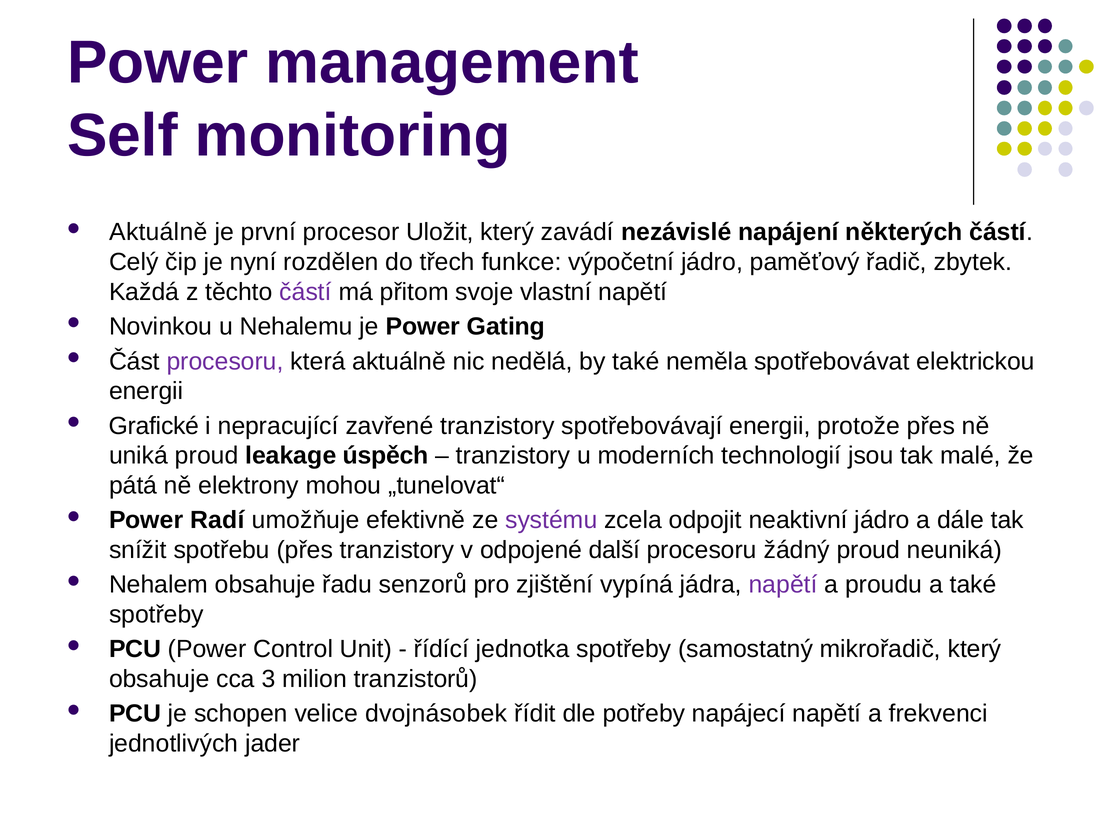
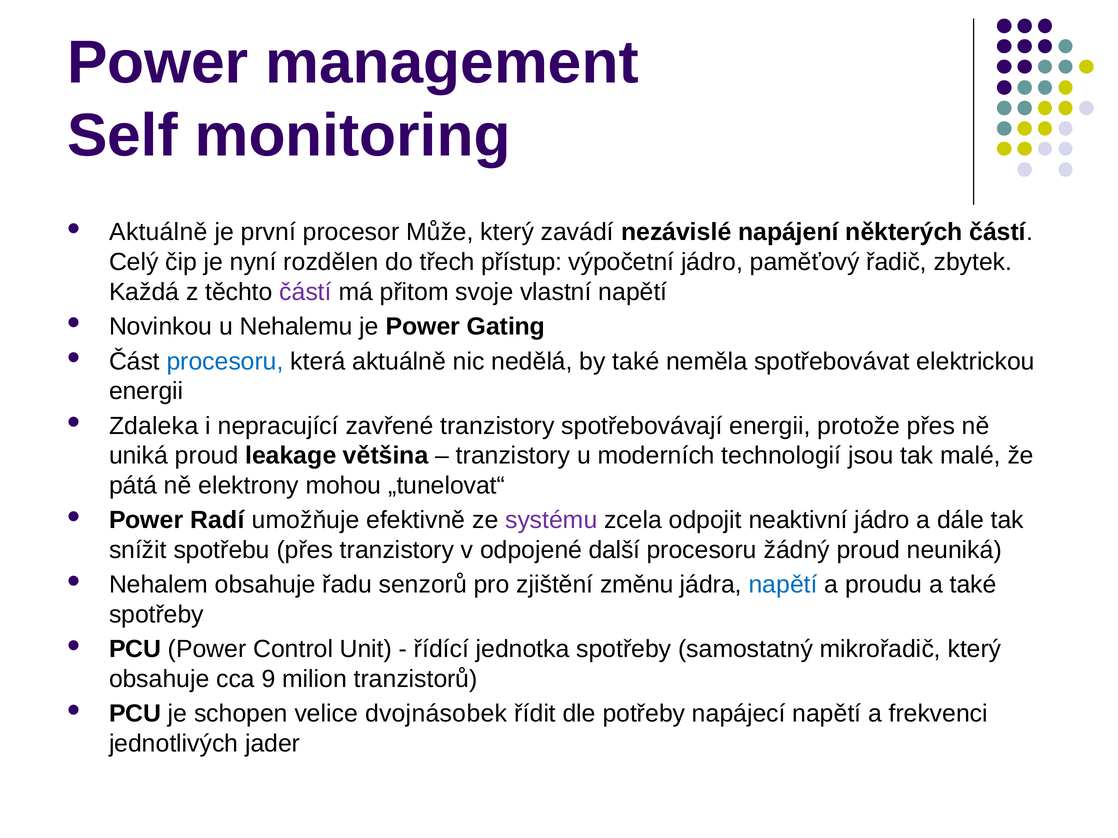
Uložit: Uložit -> Může (440, 232)
funkce: funkce -> přístup (522, 262)
procesoru colour: purple -> blue (225, 362)
Grafické: Grafické -> Zdaleka (154, 426)
úspěch: úspěch -> většina (386, 456)
vypíná: vypíná -> změnu (637, 585)
napětí colour: purple -> blue (783, 585)
3: 3 -> 9 (269, 679)
